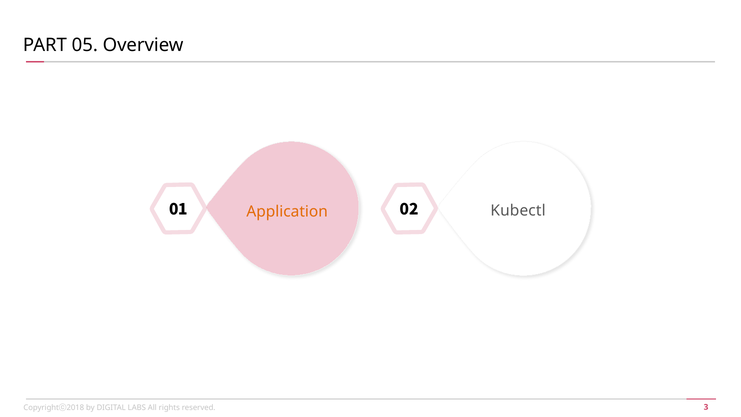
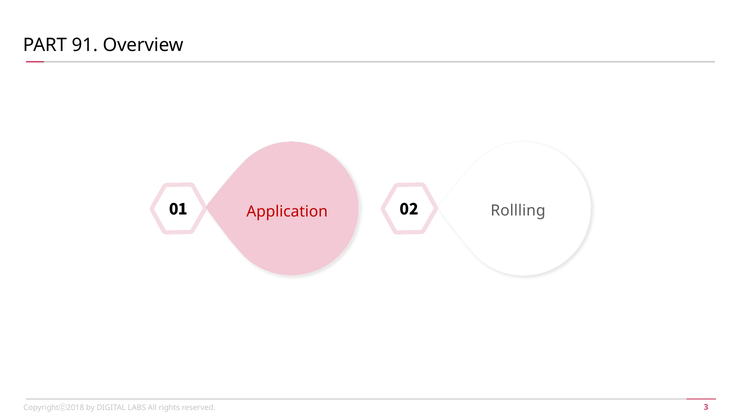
05: 05 -> 91 (85, 45)
Application colour: orange -> red (287, 212)
Kubectl: Kubectl -> Rollling (518, 211)
